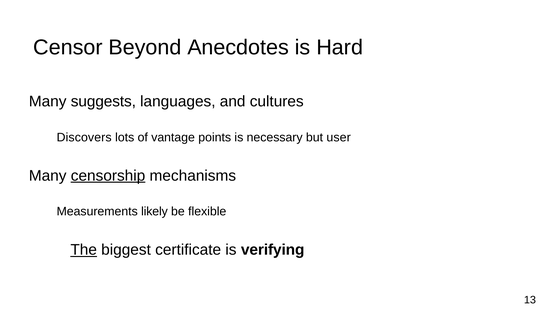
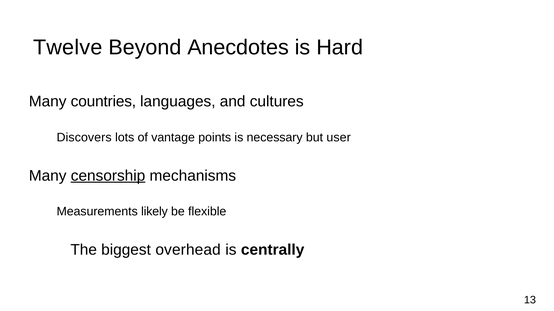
Censor: Censor -> Twelve (68, 47)
suggests: suggests -> countries (103, 102)
The underline: present -> none (84, 250)
certificate: certificate -> overhead (188, 250)
verifying: verifying -> centrally (273, 250)
